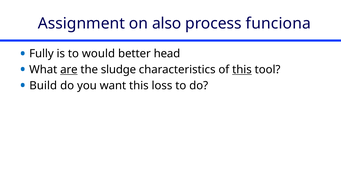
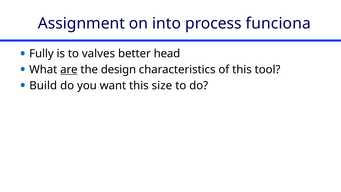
also: also -> into (167, 23)
would: would -> valves (98, 54)
sludge: sludge -> design (118, 70)
this underline: present -> none (242, 70)
loss: loss -> size (162, 85)
